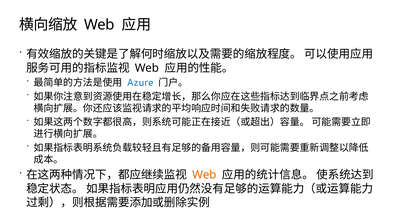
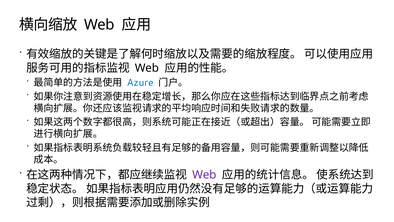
Web colour: orange -> purple (204, 175)
